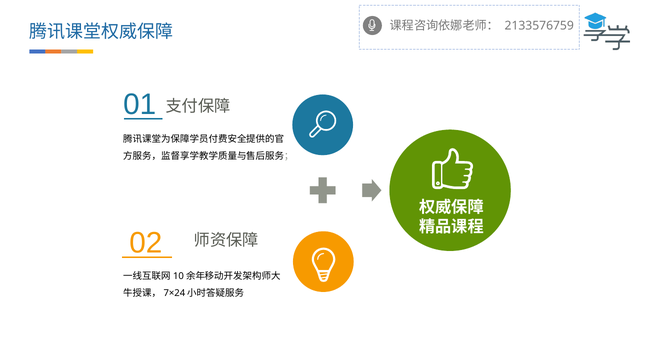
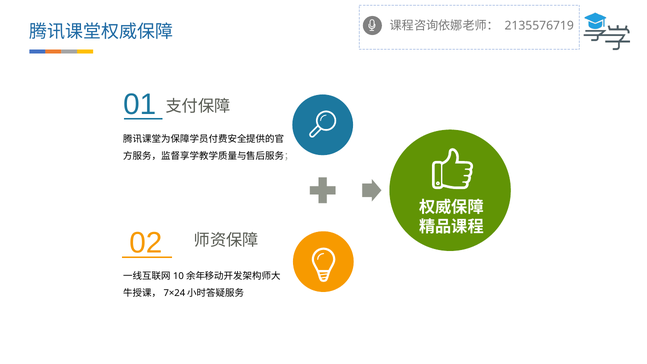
2133576759: 2133576759 -> 2135576719 (539, 26)
